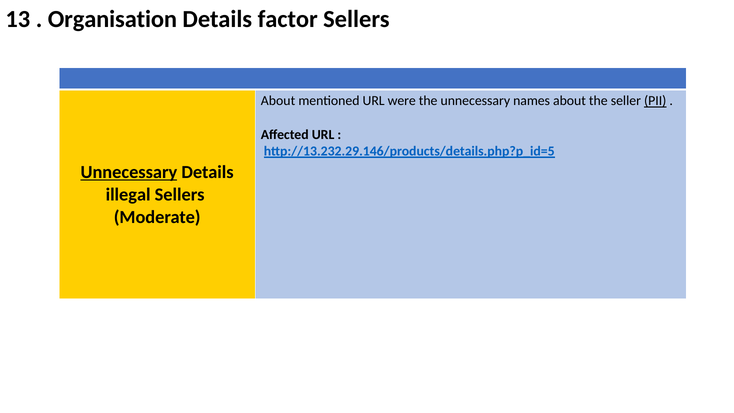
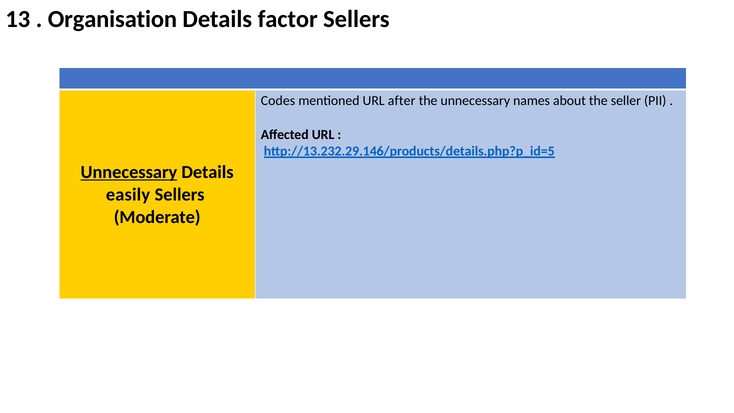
About: About -> Codes (278, 101)
were: were -> after (402, 101)
PII underline: present -> none (655, 101)
illegal: illegal -> easily (128, 195)
